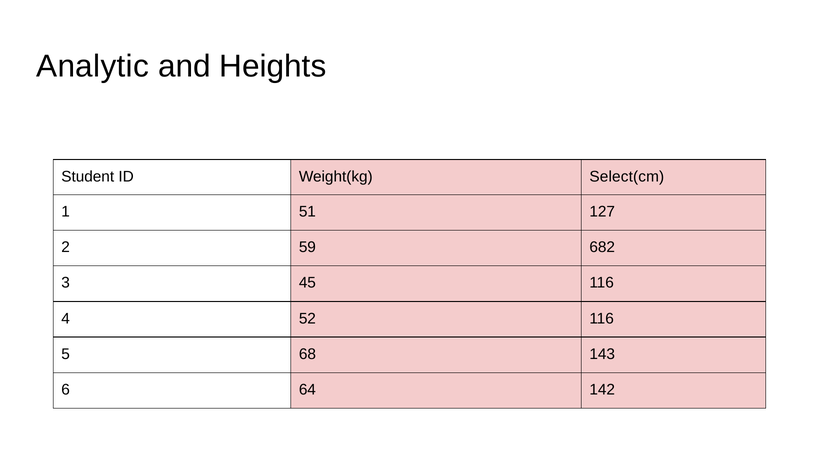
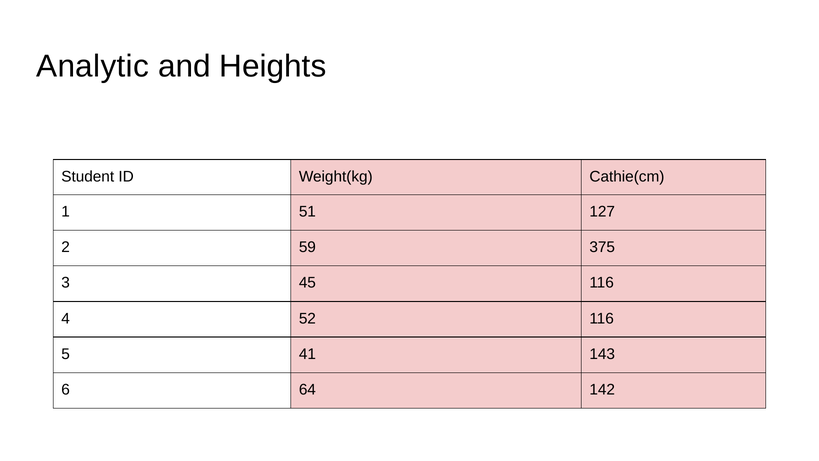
Select(cm: Select(cm -> Cathie(cm (627, 176)
682: 682 -> 375 (602, 247)
68: 68 -> 41 (307, 354)
